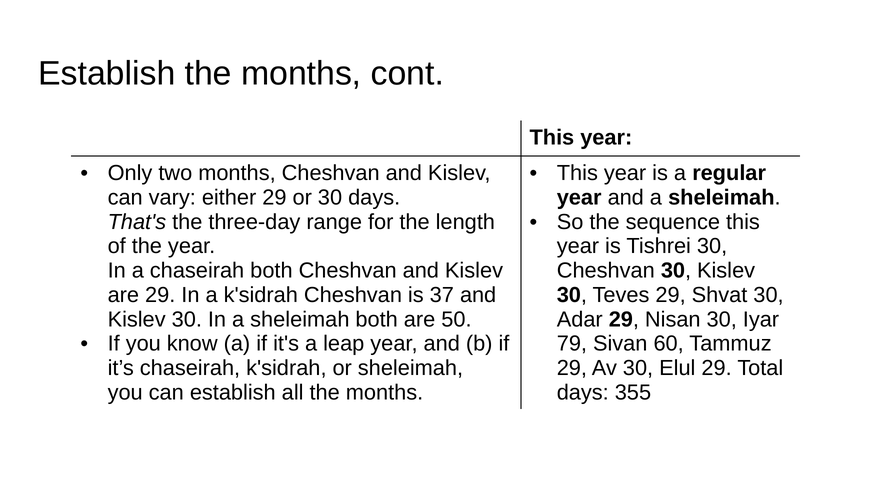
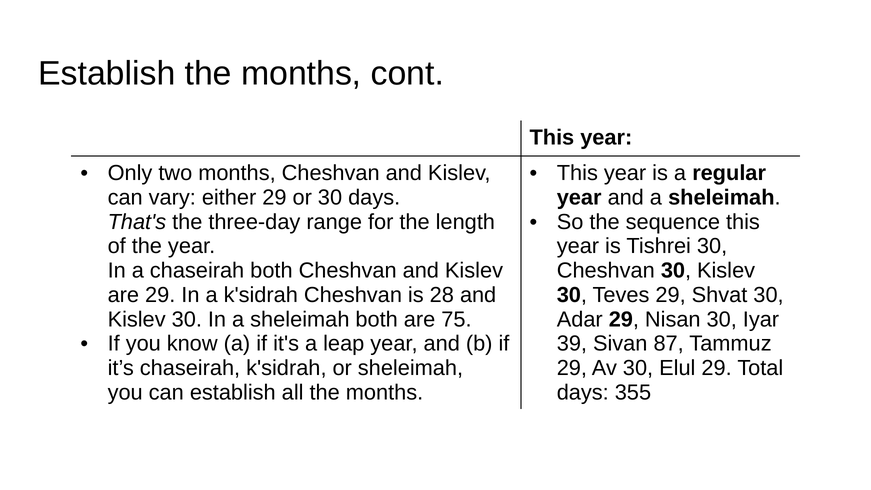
37: 37 -> 28 (442, 295)
50: 50 -> 75 (456, 319)
79: 79 -> 39 (572, 344)
60: 60 -> 87 (669, 344)
